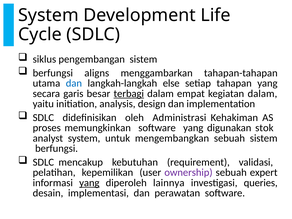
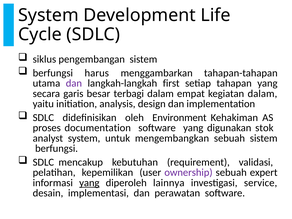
aligns: aligns -> harus (97, 73)
dan colour: blue -> purple (74, 83)
else: else -> first (171, 83)
terbagi underline: present -> none (129, 94)
Administrasi: Administrasi -> Environment (179, 118)
memungkinkan: memungkinkan -> documentation (98, 128)
queries: queries -> service (261, 183)
